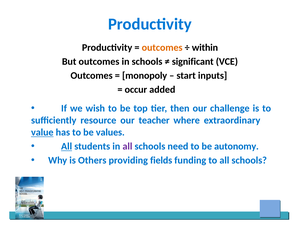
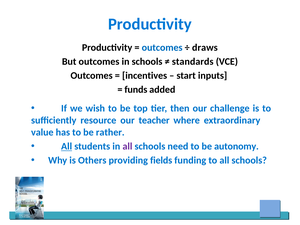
outcomes colour: orange -> blue (162, 47)
within: within -> draws (205, 47)
significant: significant -> standards (193, 61)
monopoly: monopoly -> incentives (145, 75)
occur: occur -> funds (136, 89)
value underline: present -> none (42, 132)
values: values -> rather (110, 132)
